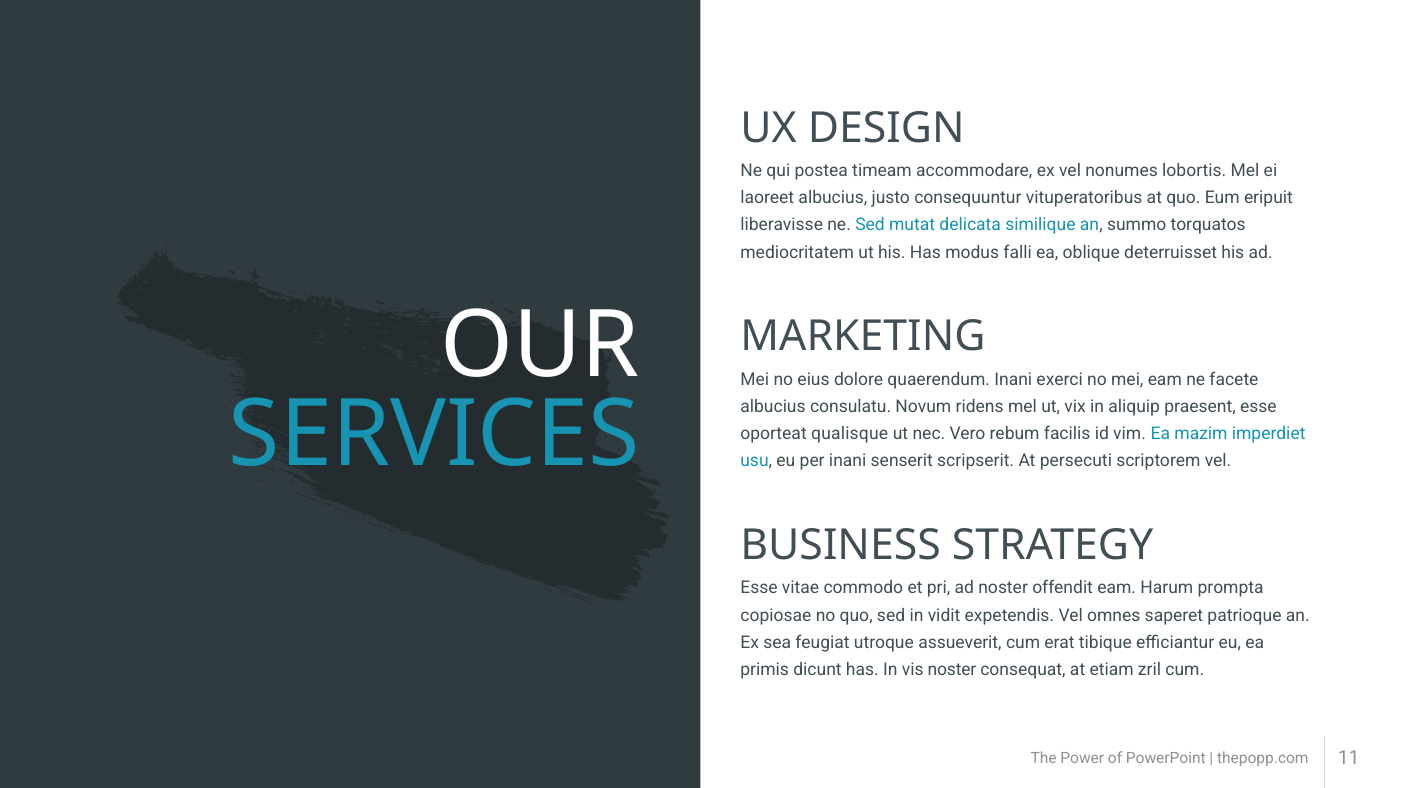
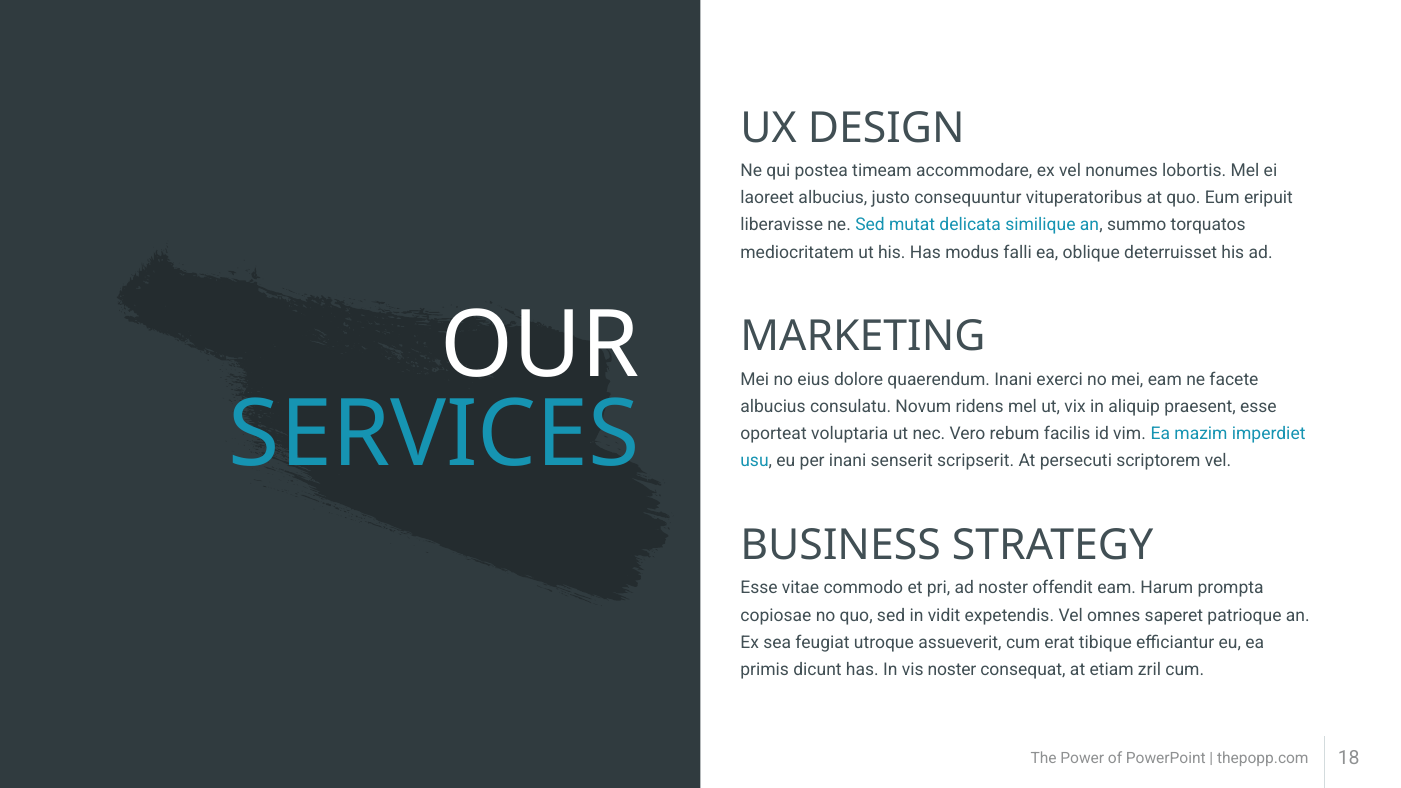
qualisque: qualisque -> voluptaria (850, 434)
11: 11 -> 18 (1349, 758)
